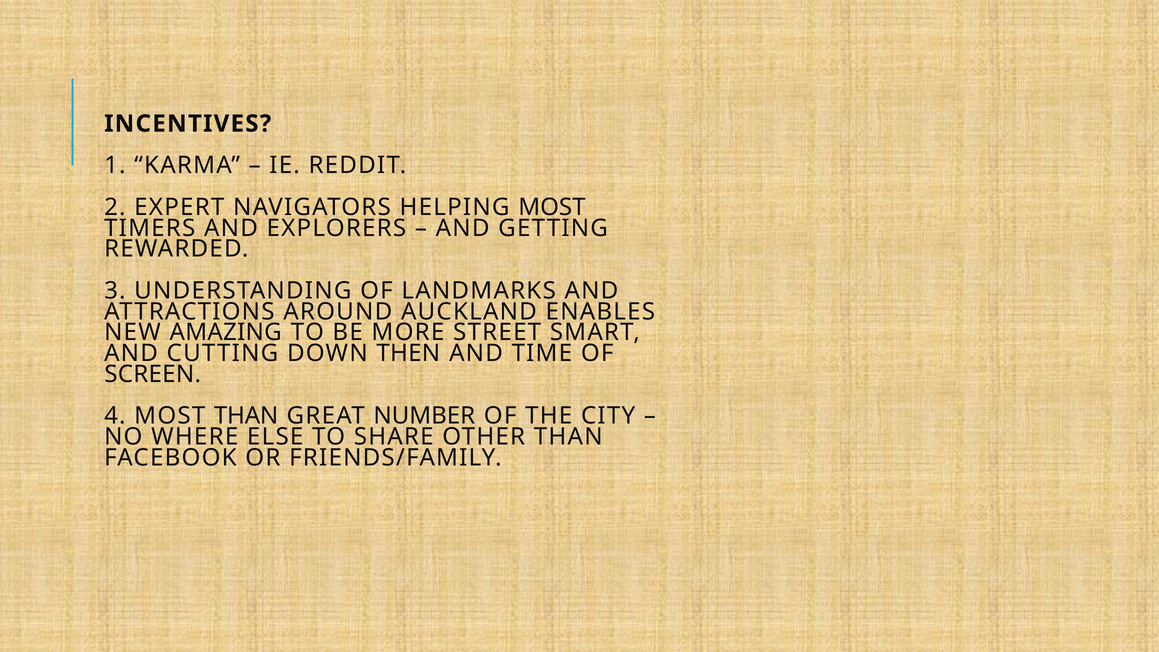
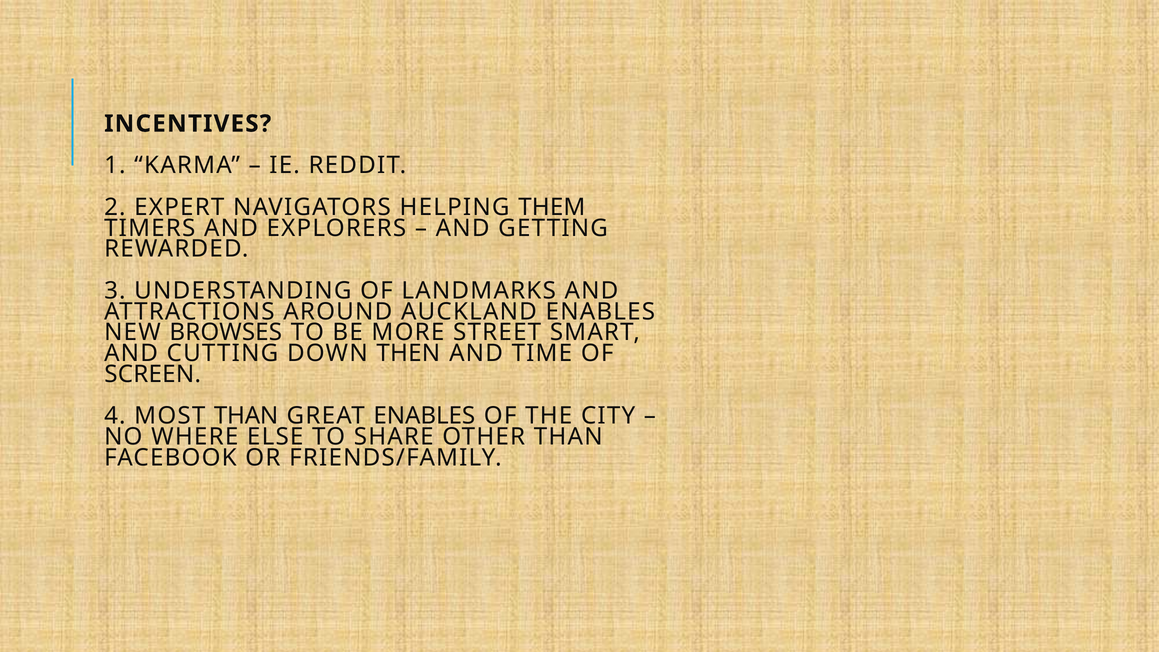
HELPING MOST: MOST -> THEM (552, 207)
AMAZING: AMAZING -> BROWSES (226, 332)
GREAT NUMBER: NUMBER -> ENABLES (424, 416)
